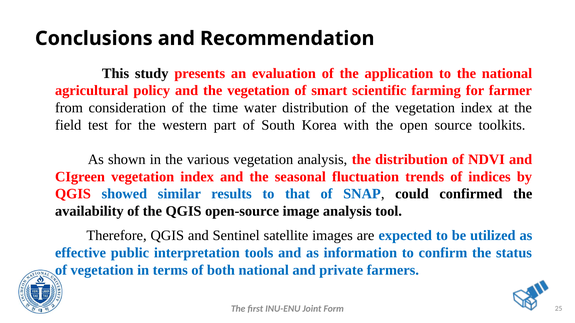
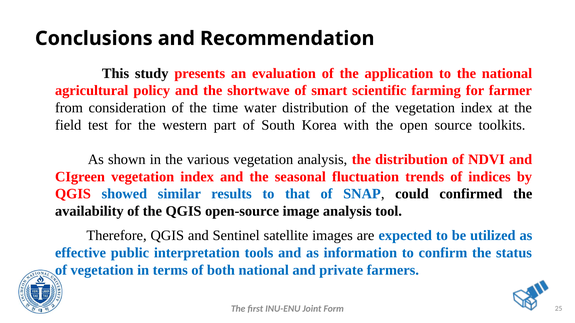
and the vegetation: vegetation -> shortwave (258, 91)
